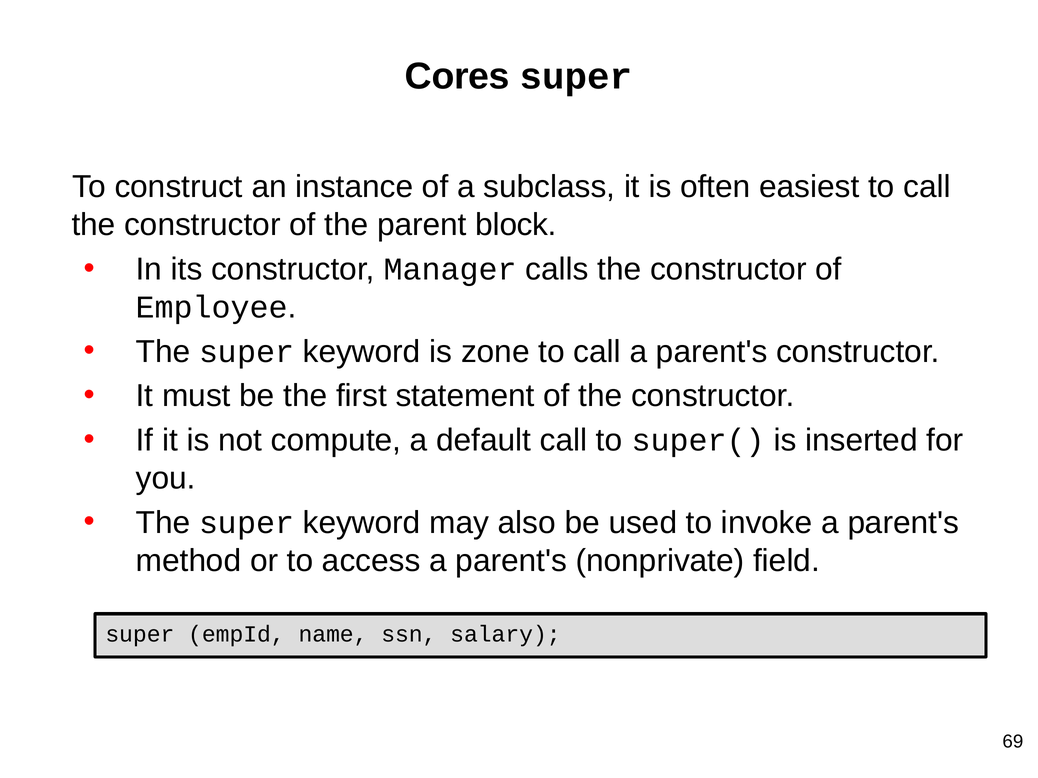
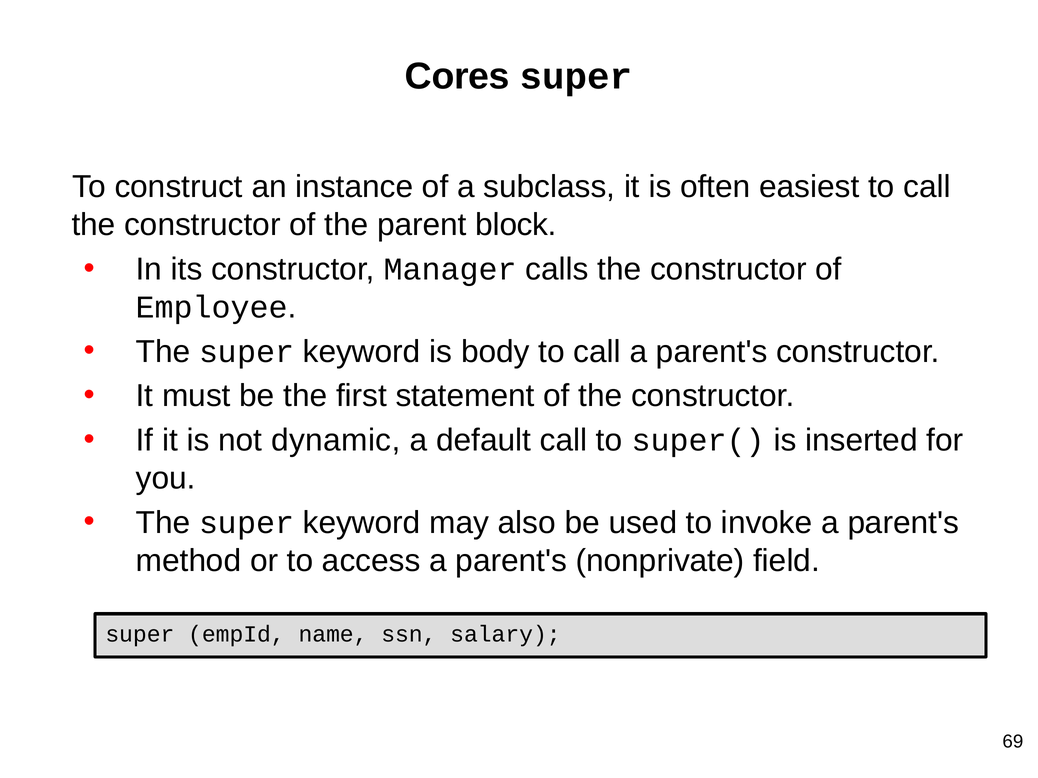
zone: zone -> body (495, 352)
compute: compute -> dynamic (336, 441)
